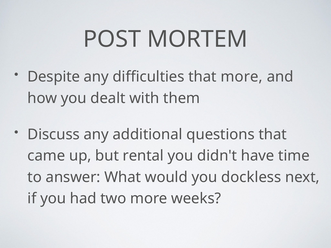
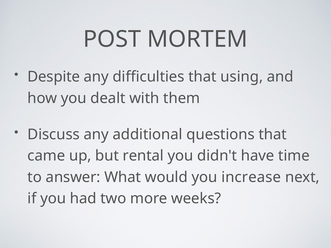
that more: more -> using (242, 77)
dockless: dockless -> increase (251, 177)
